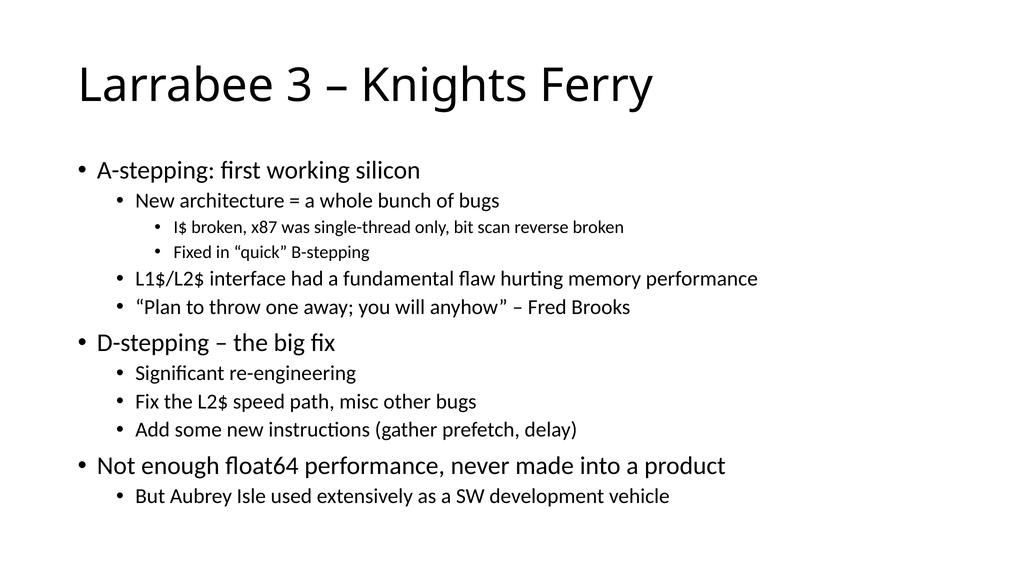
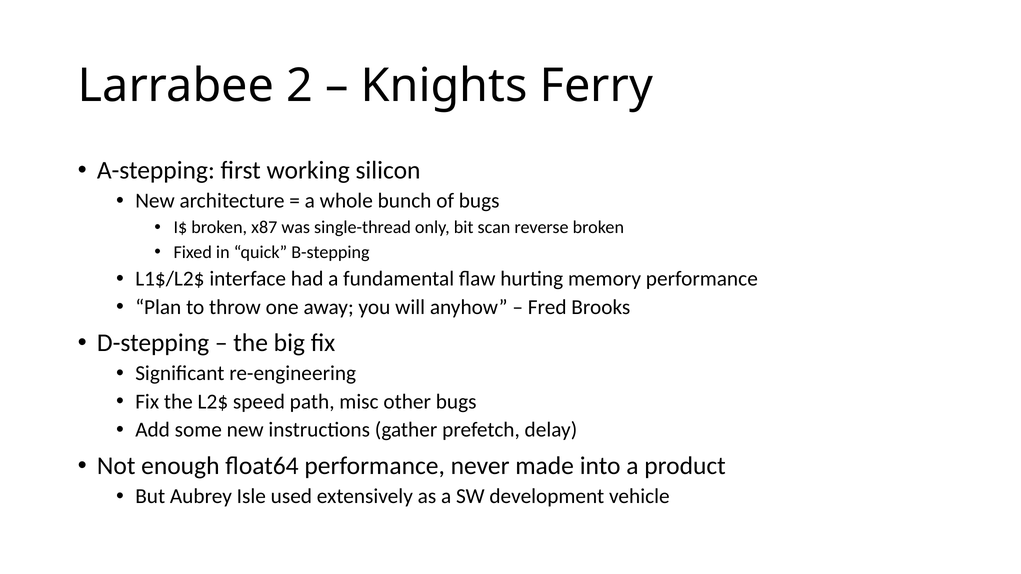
3: 3 -> 2 (300, 86)
